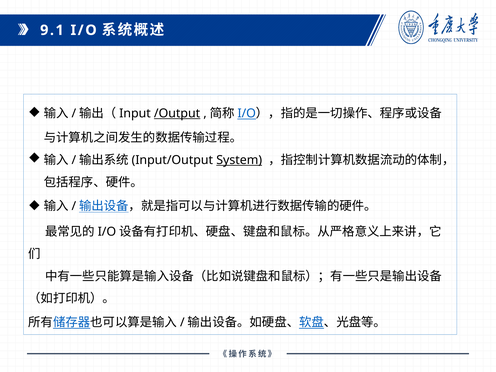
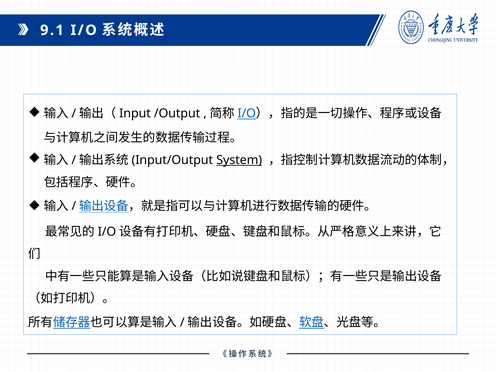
/Output underline: present -> none (177, 113)
